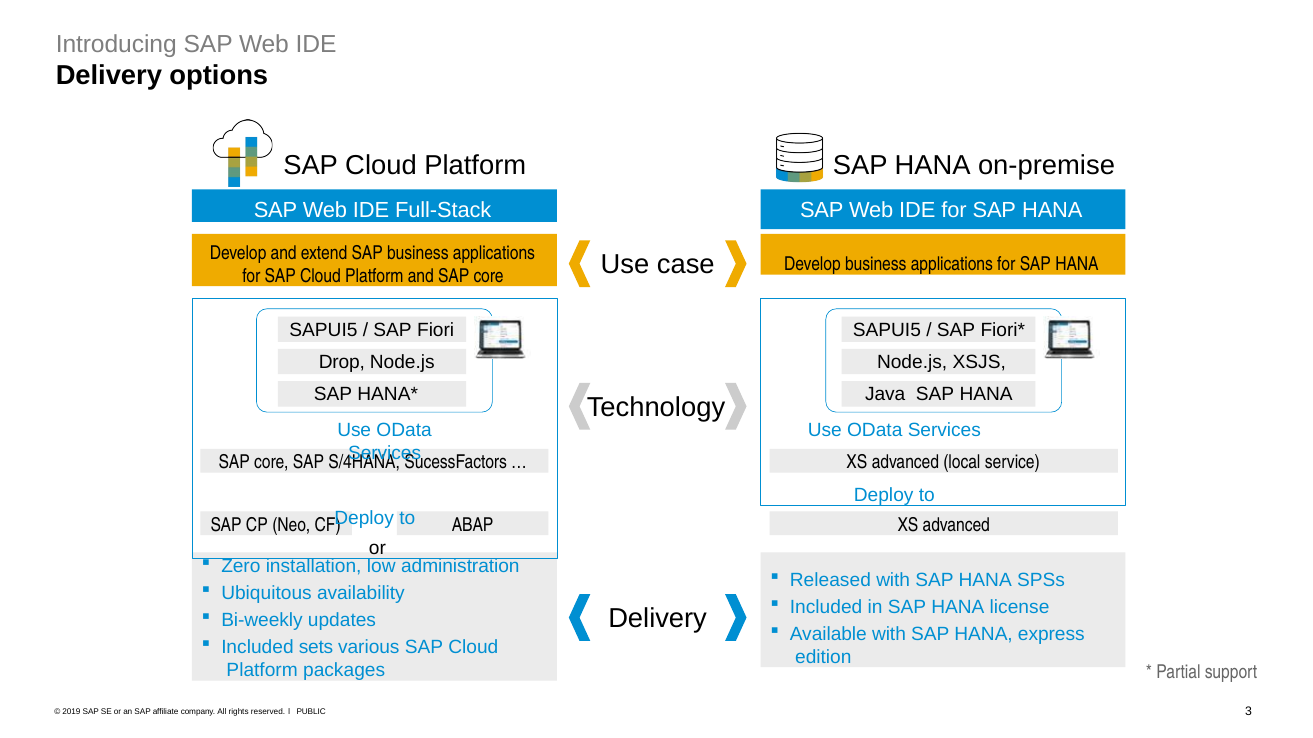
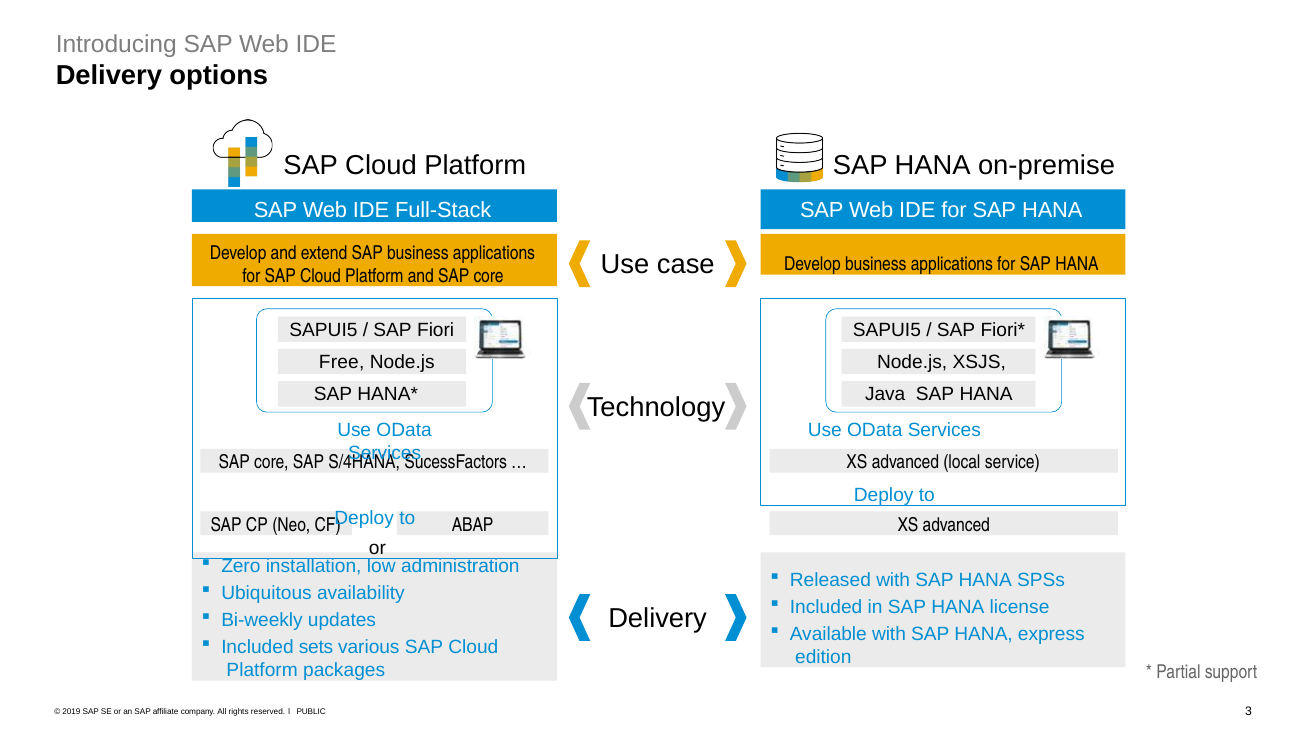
Drop: Drop -> Free (342, 362)
